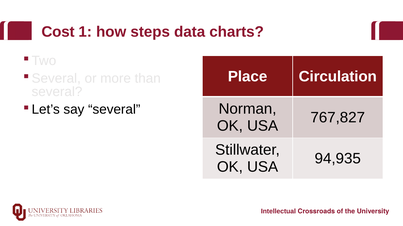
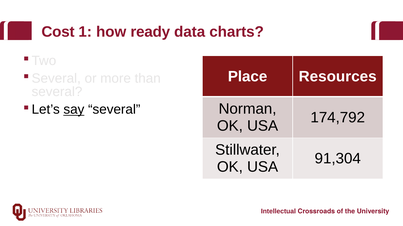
steps: steps -> ready (150, 32)
Circulation: Circulation -> Resources (338, 77)
say underline: none -> present (74, 110)
767,827: 767,827 -> 174,792 (338, 118)
94,935: 94,935 -> 91,304 (338, 159)
